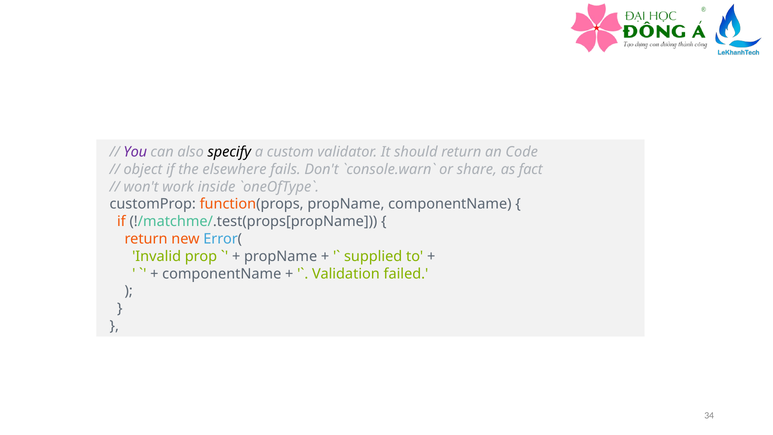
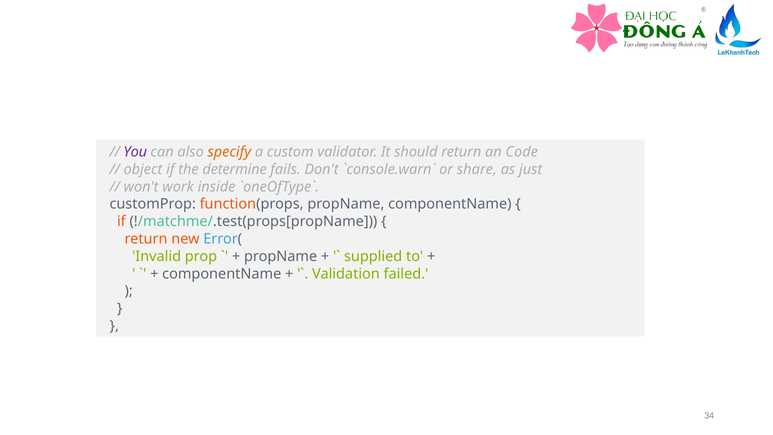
specify colour: black -> orange (229, 152)
elsewhere: elsewhere -> determine (235, 169)
fact: fact -> just (531, 169)
